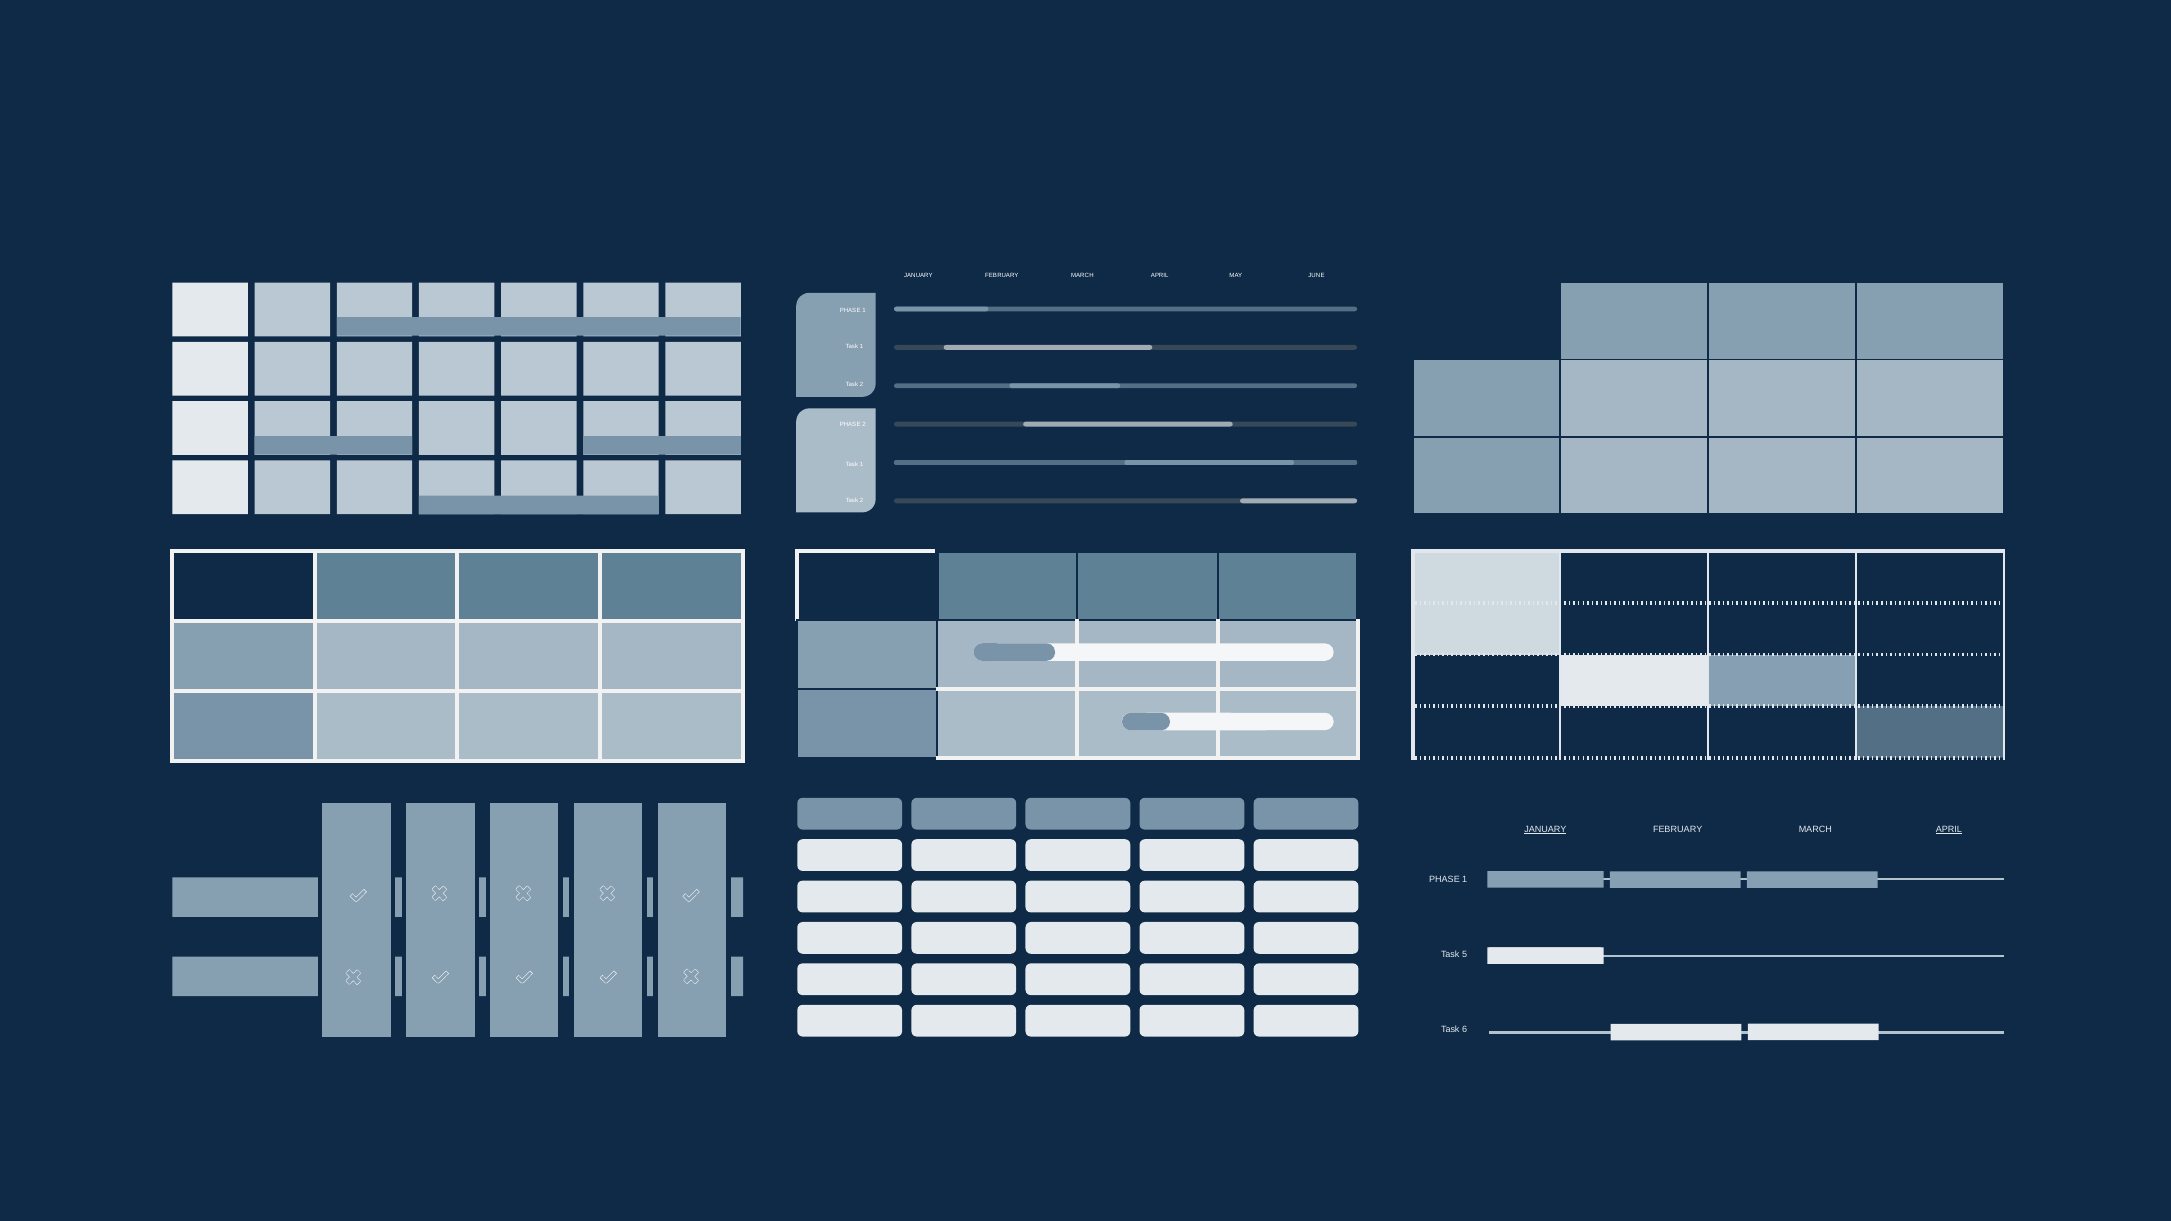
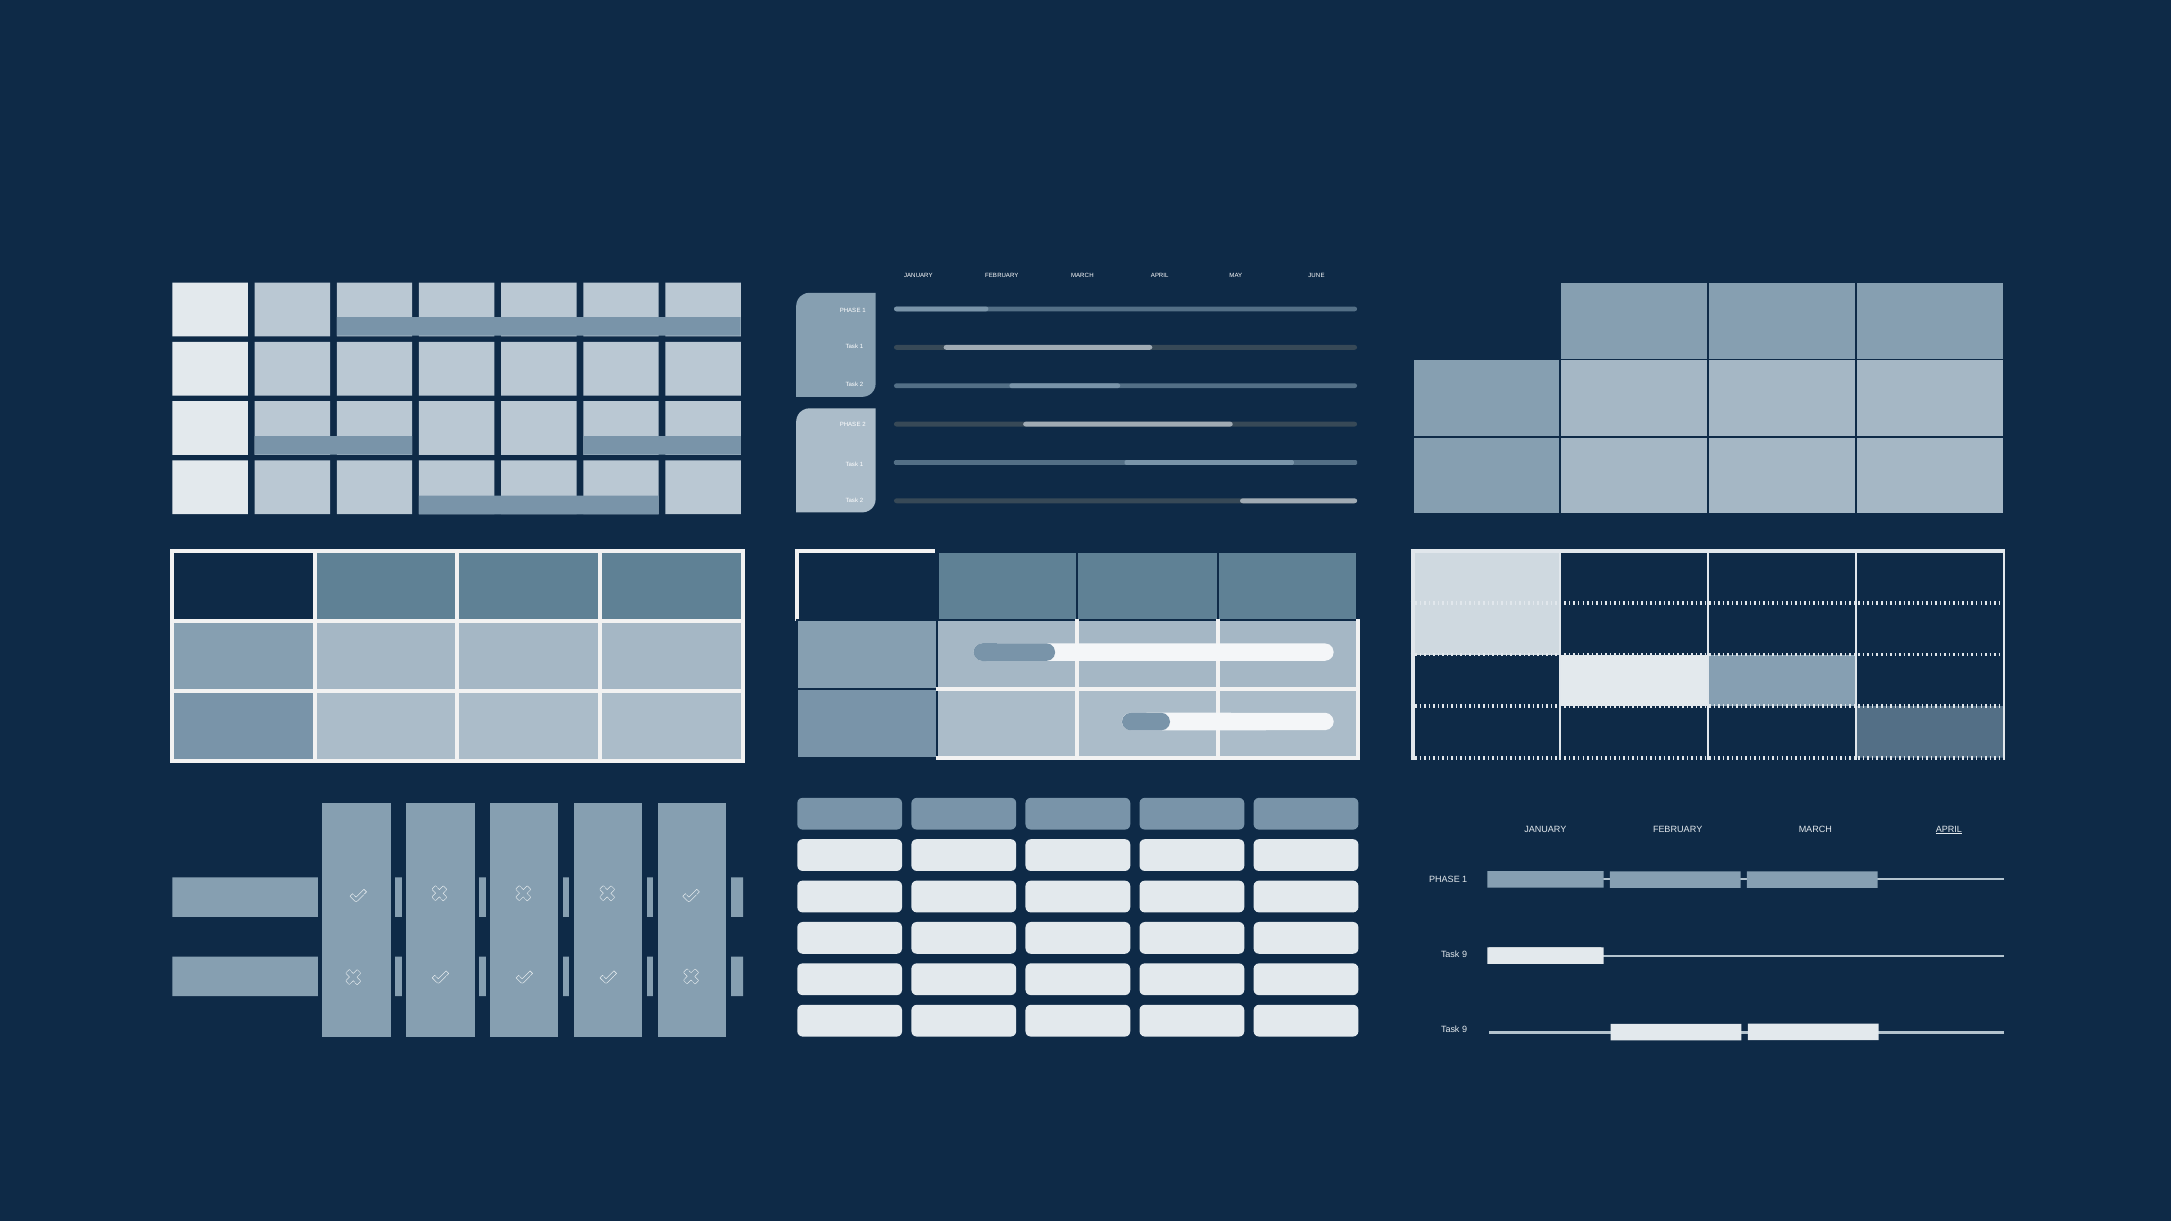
JANUARY underline: present -> none (1545, 830)
5: 5 -> 9 (1465, 955)
6: 6 -> 9 (1465, 1030)
